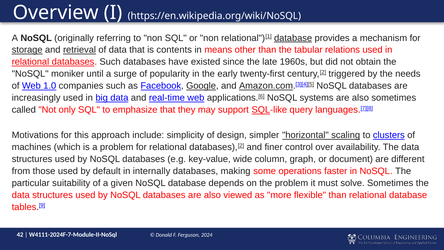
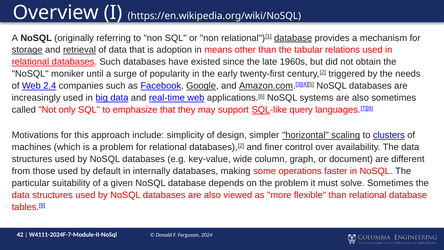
contents: contents -> adoption (174, 50)
1.0: 1.0 -> 2.4 (50, 86)
